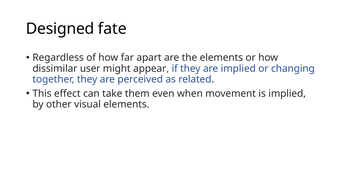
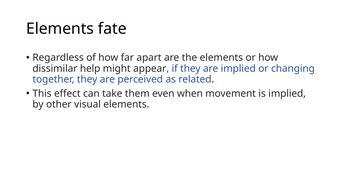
Designed: Designed -> Elements (60, 29)
user: user -> help (90, 69)
